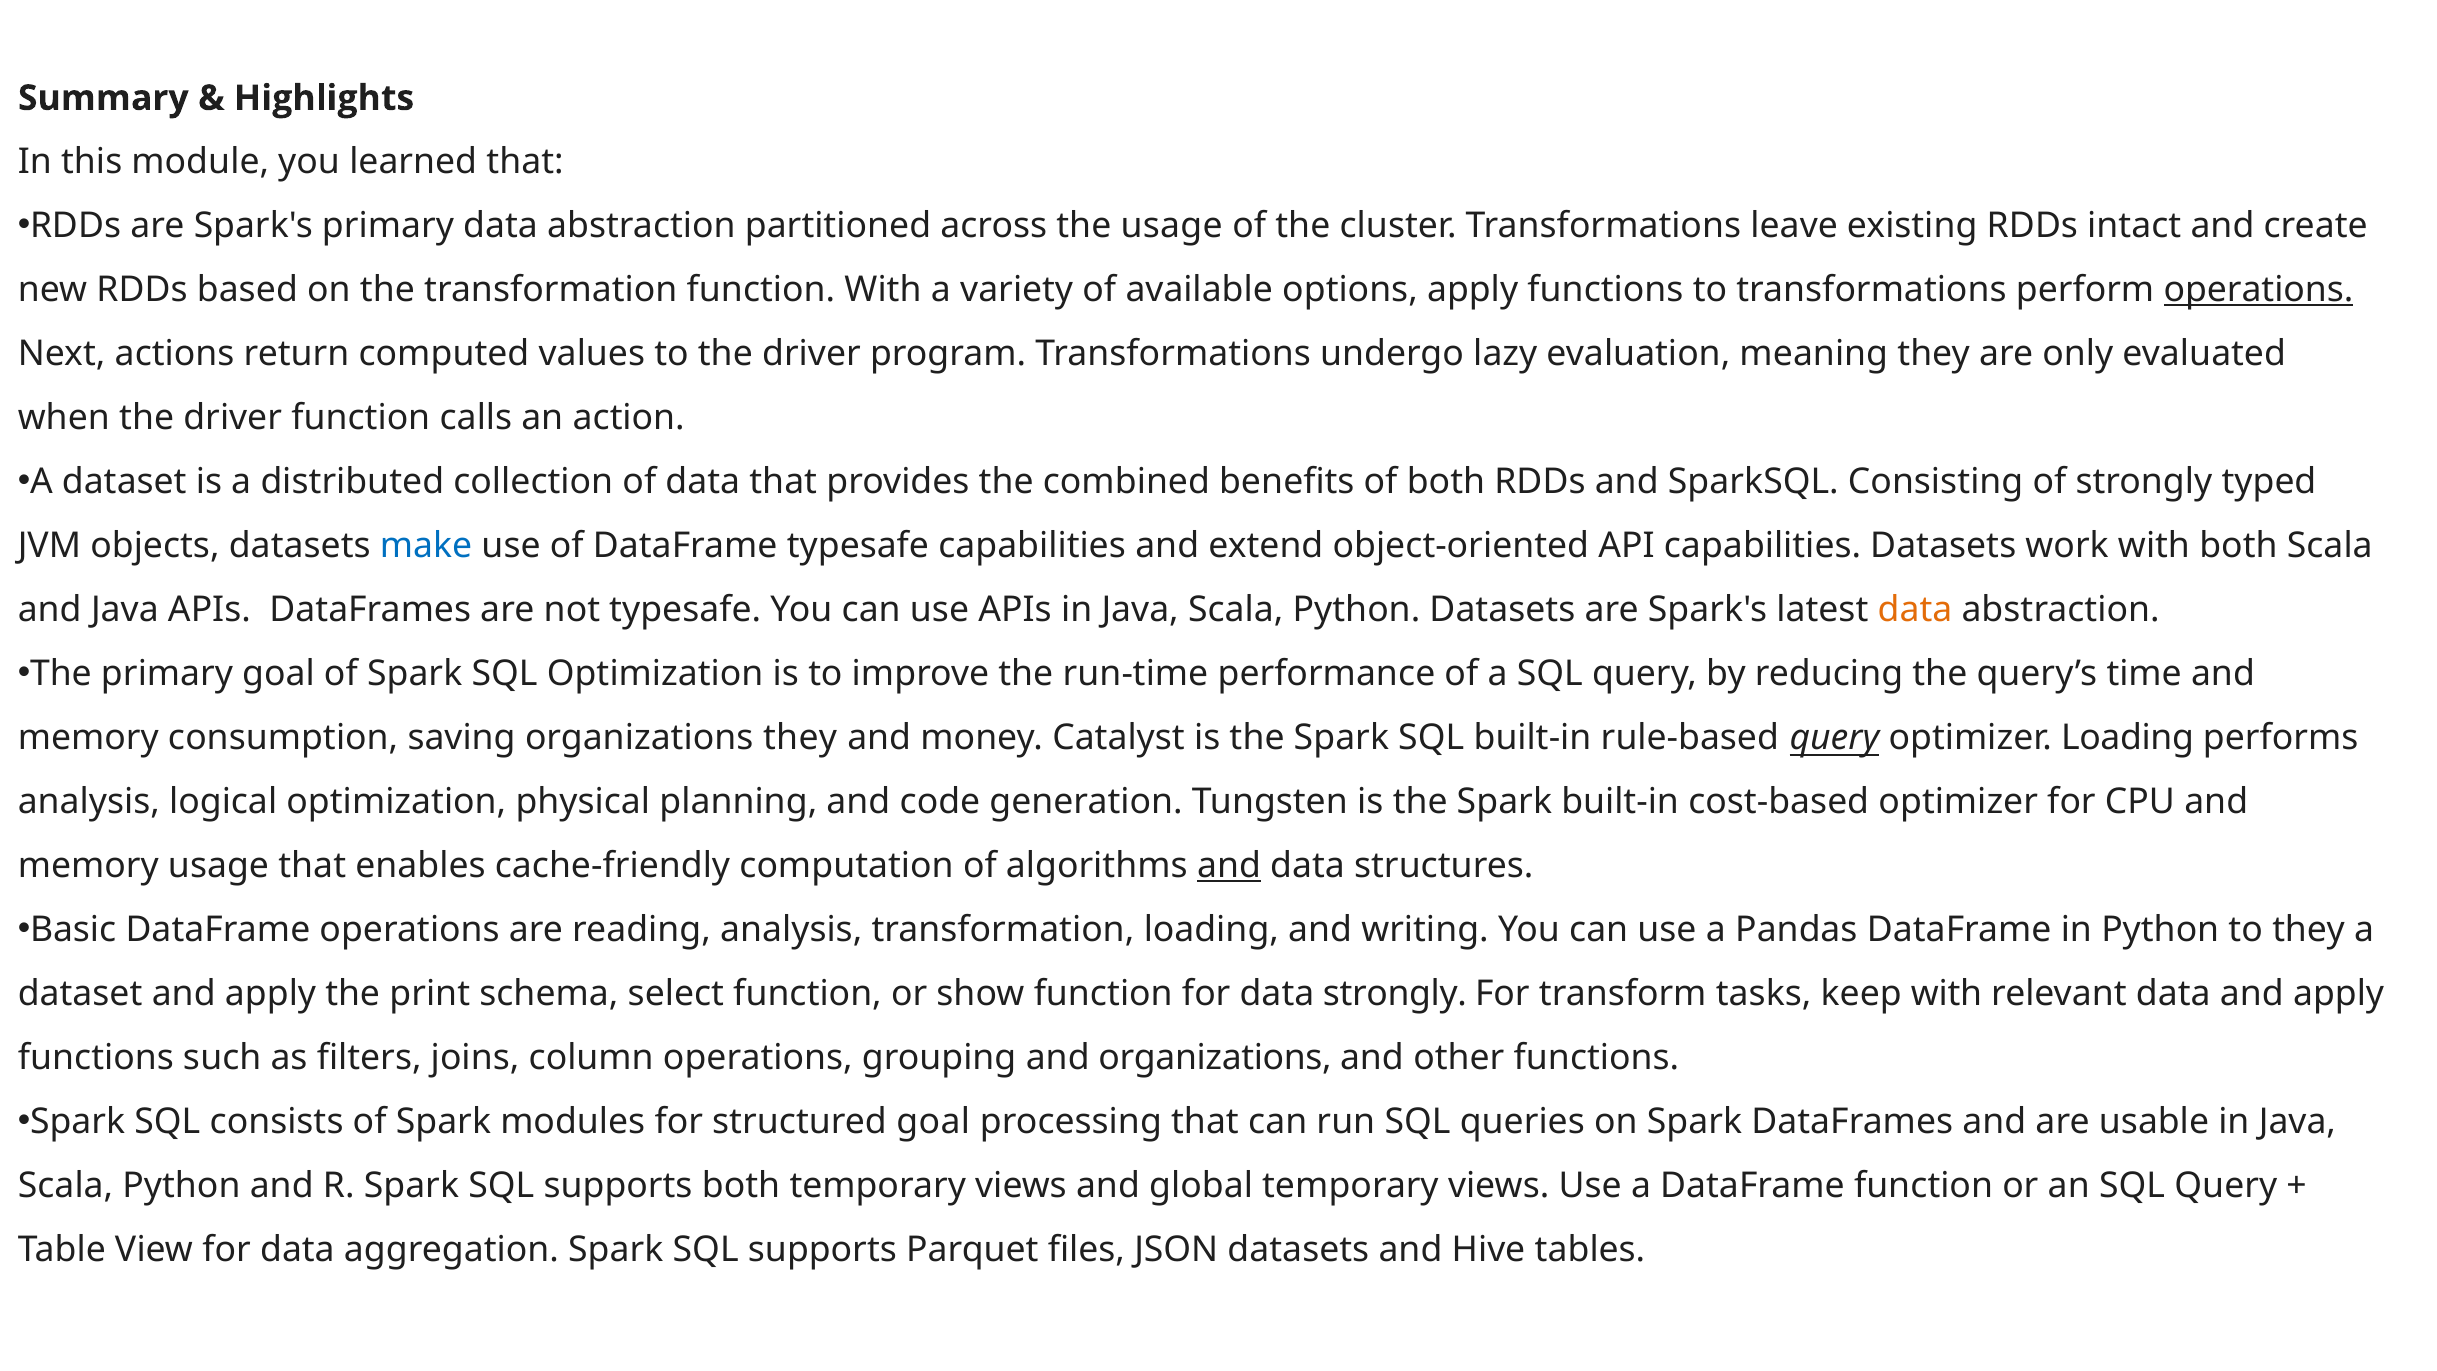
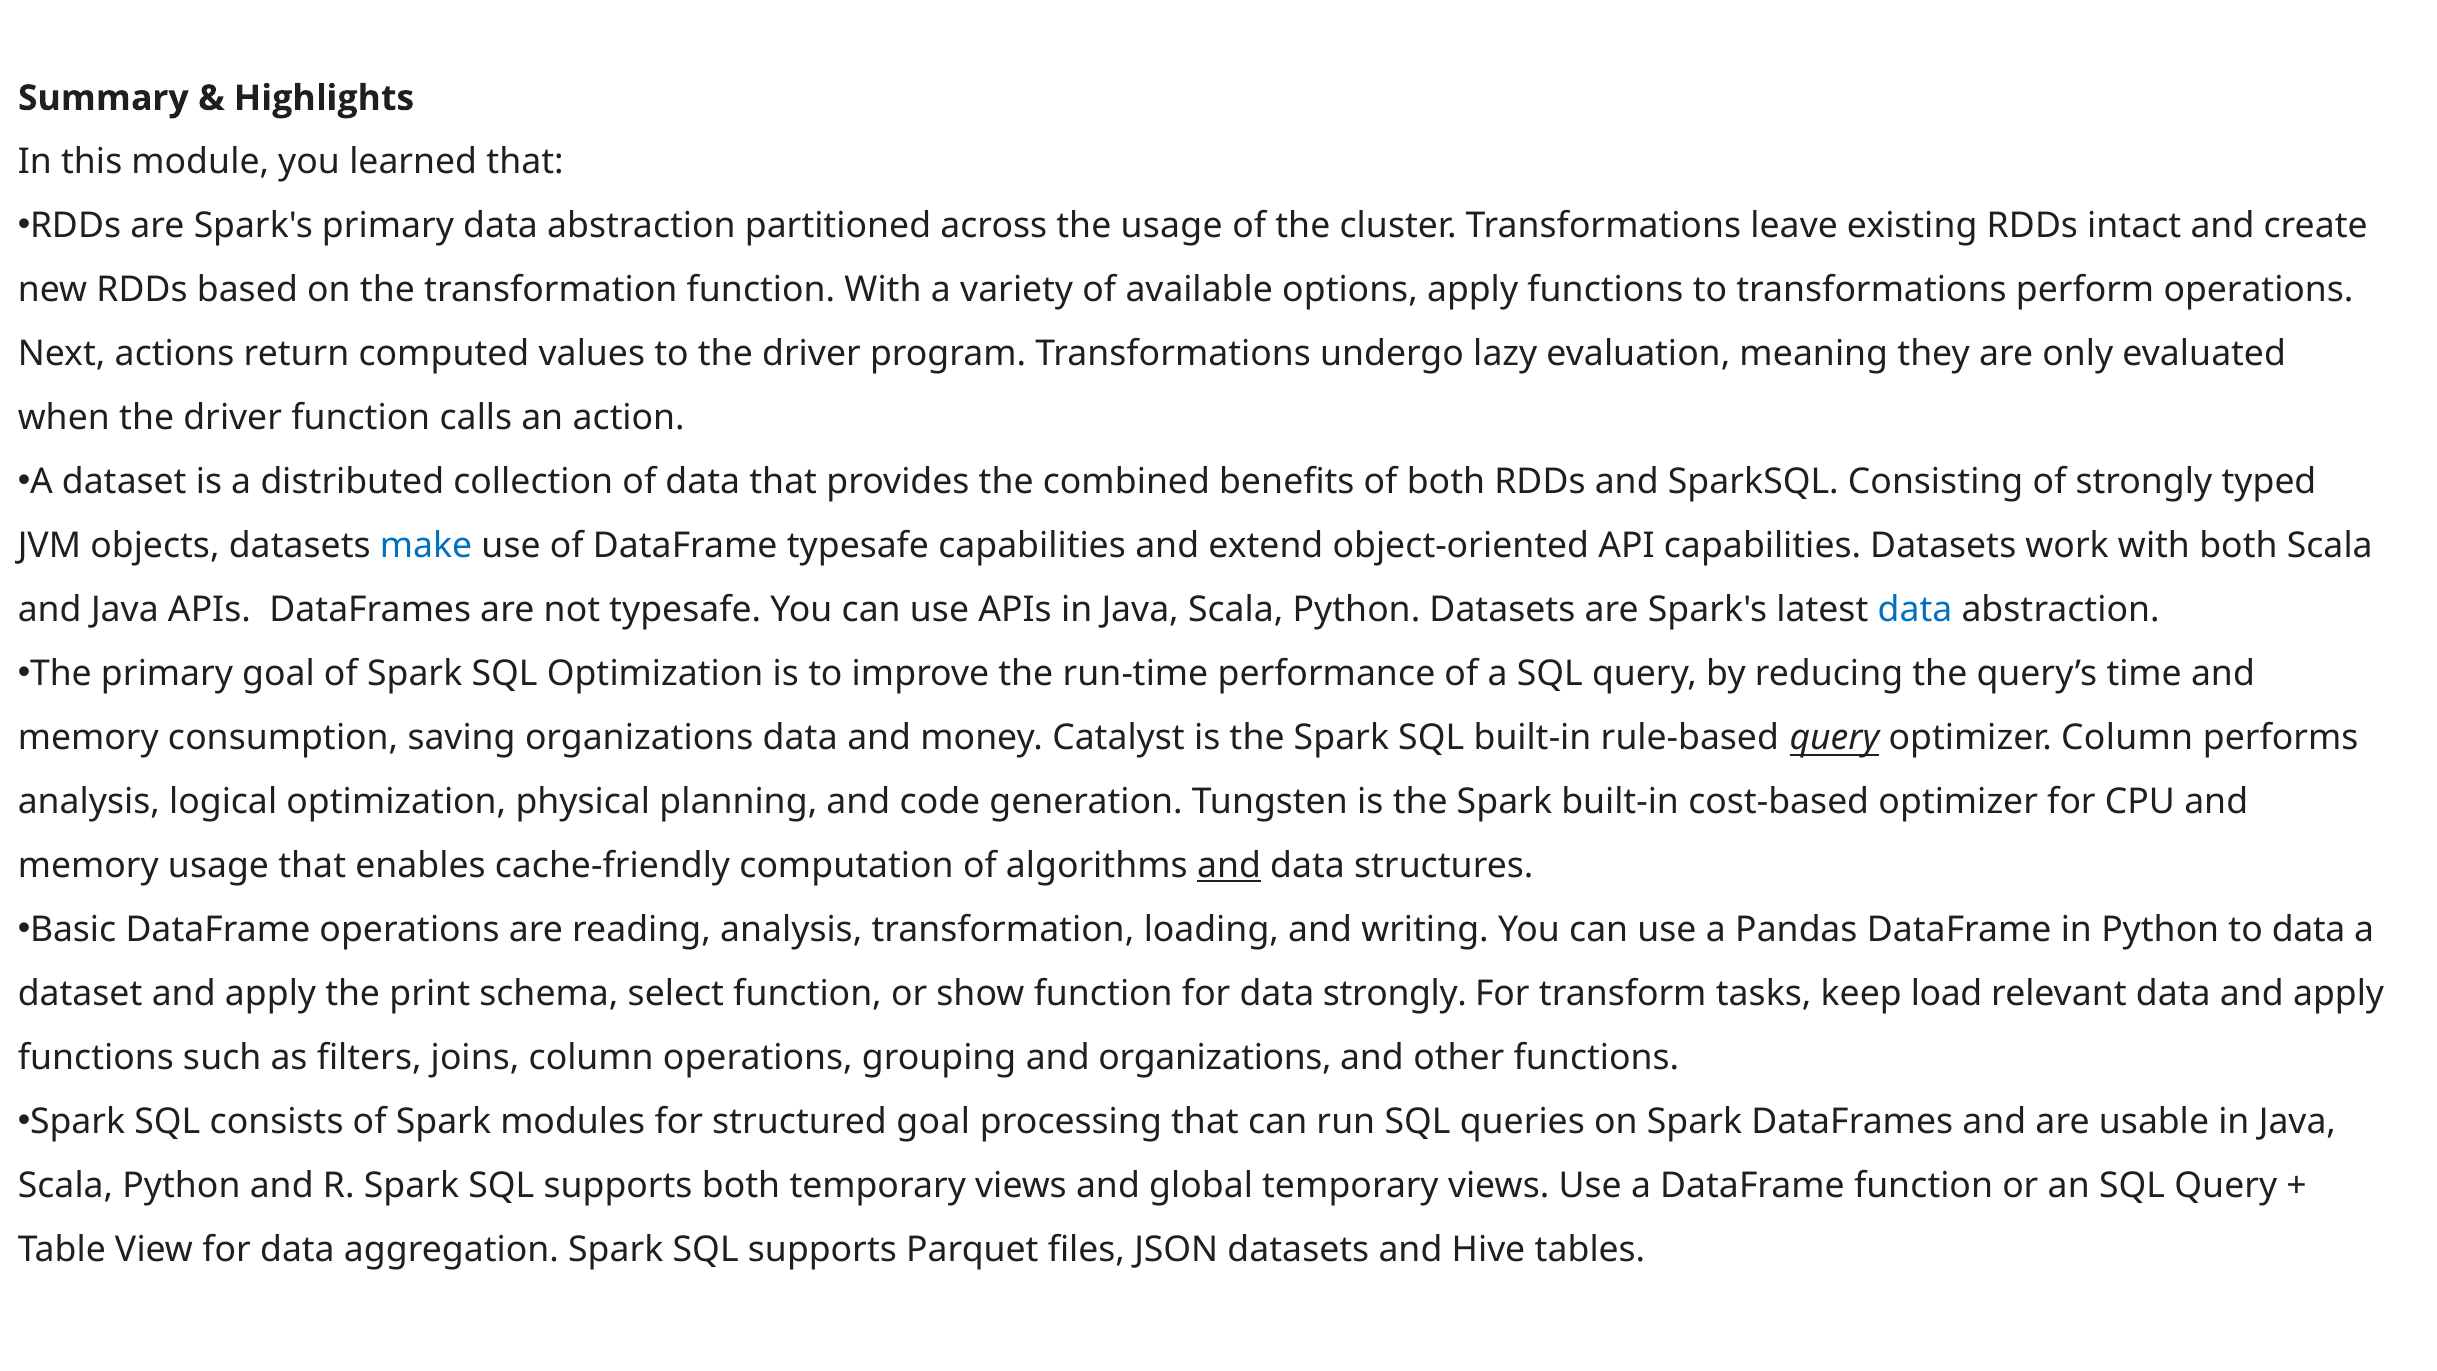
operations underline: present -> none (2258, 290)
data colour: orange -> blue (1915, 610)
organizations they: they -> data (800, 738)
optimizer Loading: Loading -> Column (2127, 738)
to they: they -> data (2309, 930)
keep with: with -> load (1947, 994)
